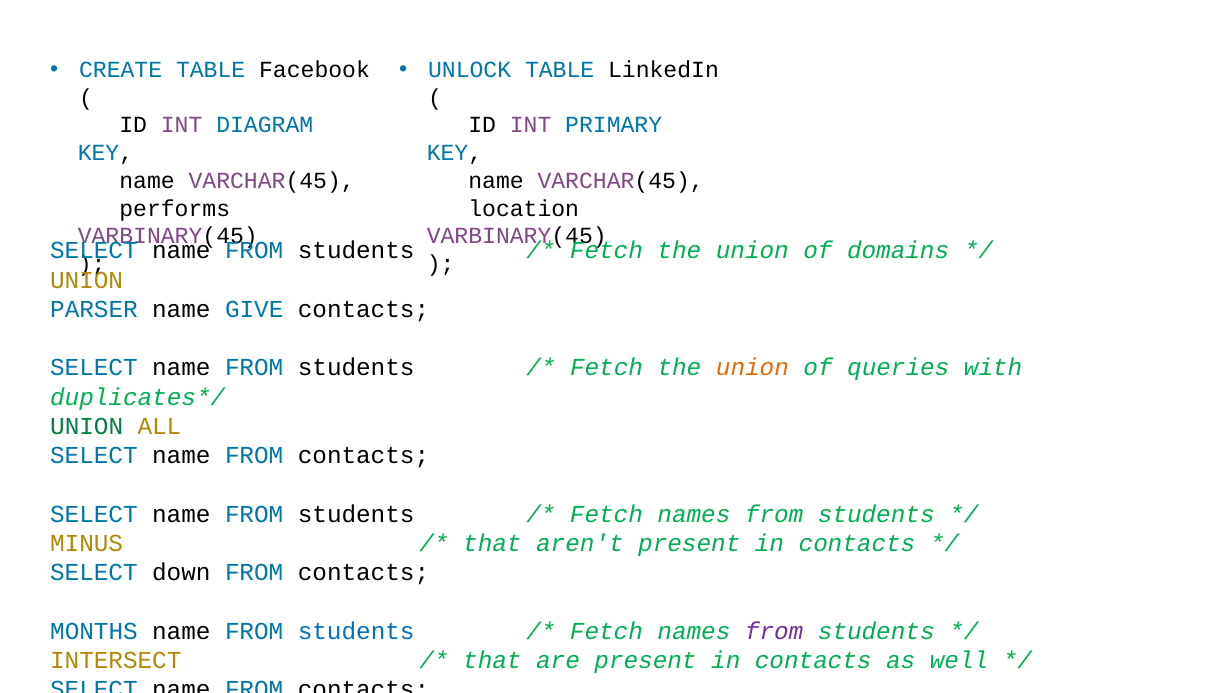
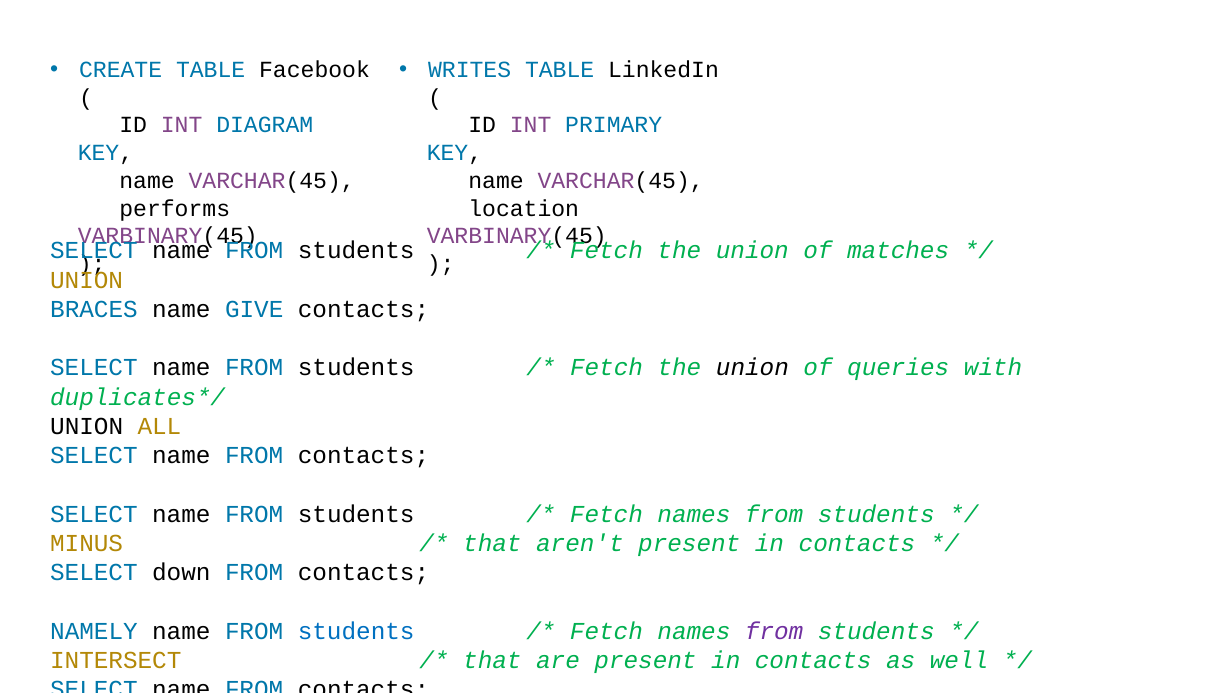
UNLOCK: UNLOCK -> WRITES (470, 70)
domains: domains -> matches (898, 251)
PARSER: PARSER -> BRACES (94, 309)
union colour: orange -> black (752, 368)
UNION colour: green -> black (87, 426)
MONTHS: MONTHS -> NAMELY (94, 631)
